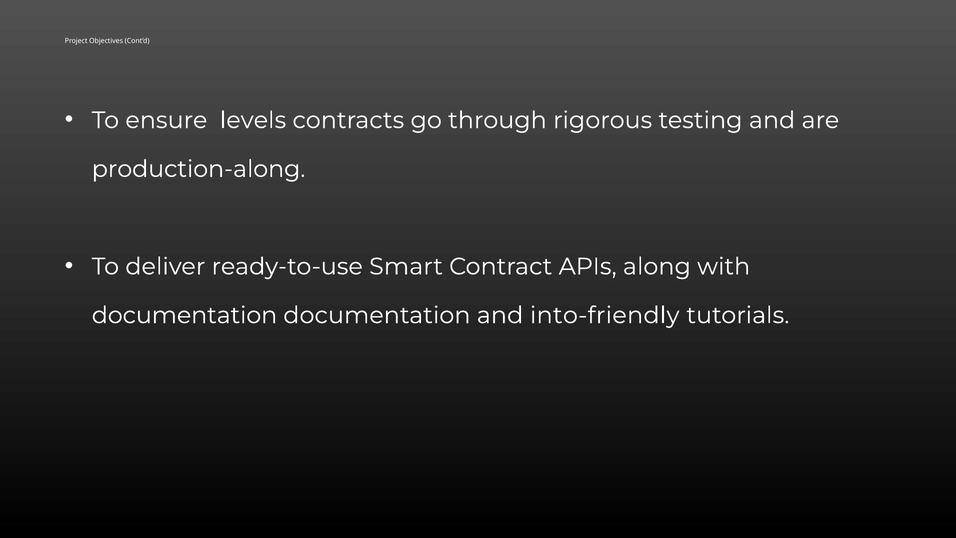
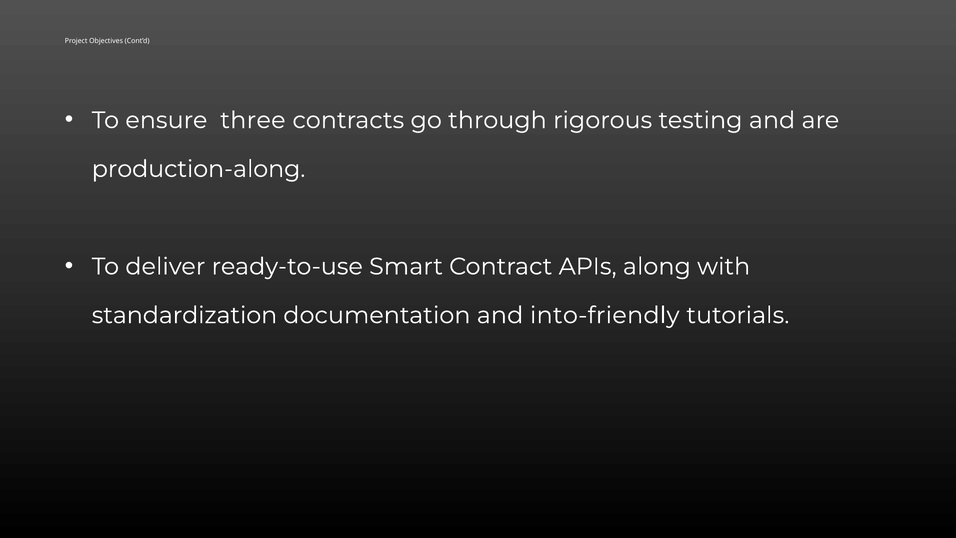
levels: levels -> three (253, 120)
documentation: documentation -> standardization (184, 315)
